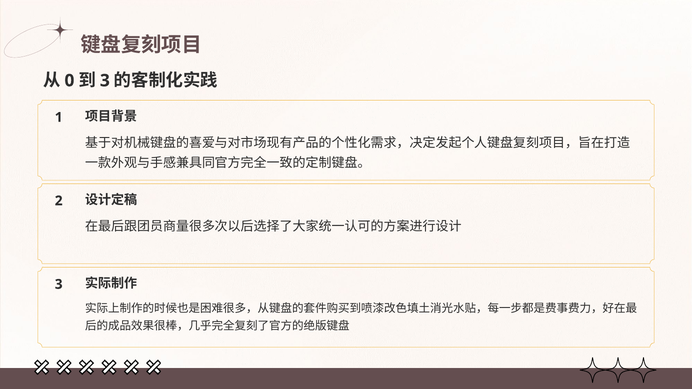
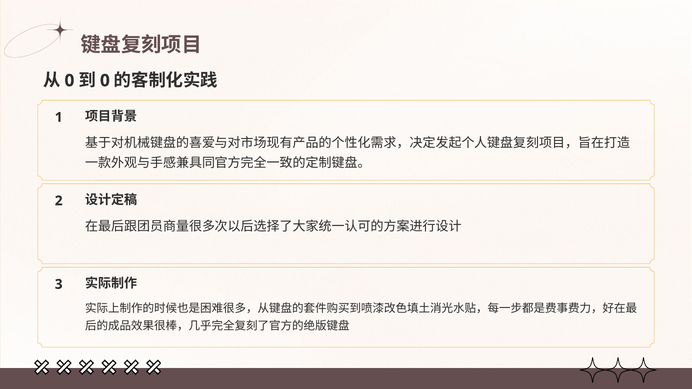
3: 3 -> 0 (105, 81)
